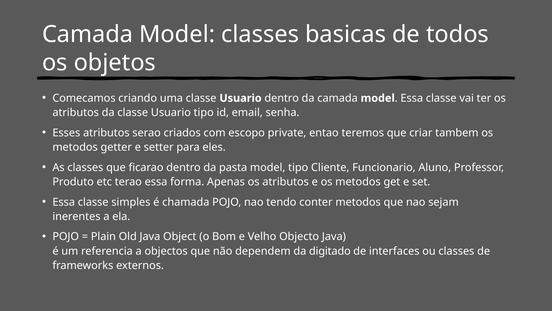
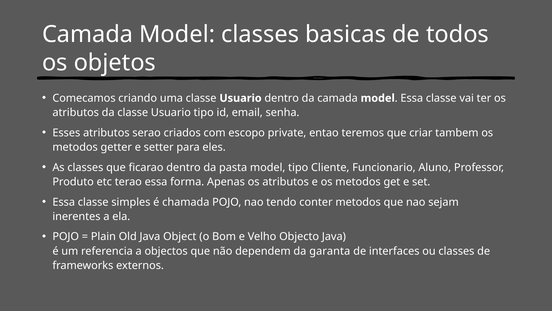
digitado: digitado -> garanta (330, 251)
